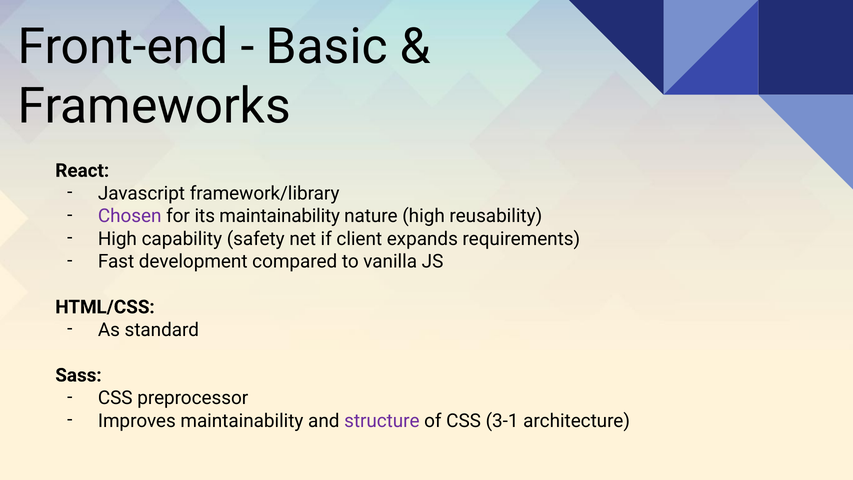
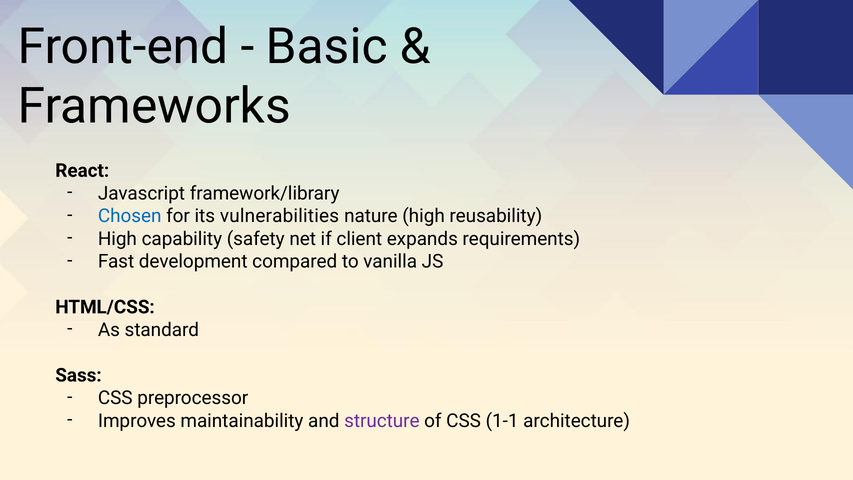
Chosen colour: purple -> blue (130, 216)
its maintainability: maintainability -> vulnerabilities (280, 216)
3-1: 3-1 -> 1-1 (502, 421)
